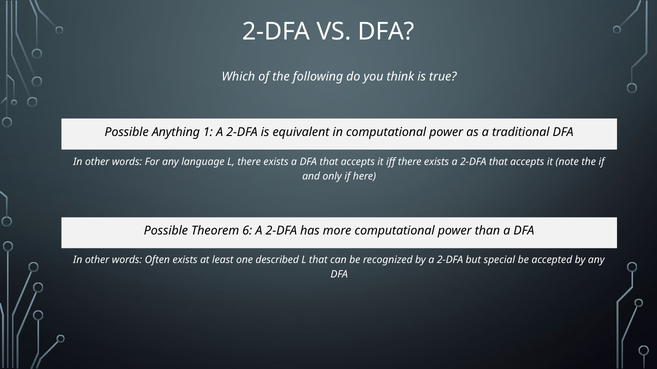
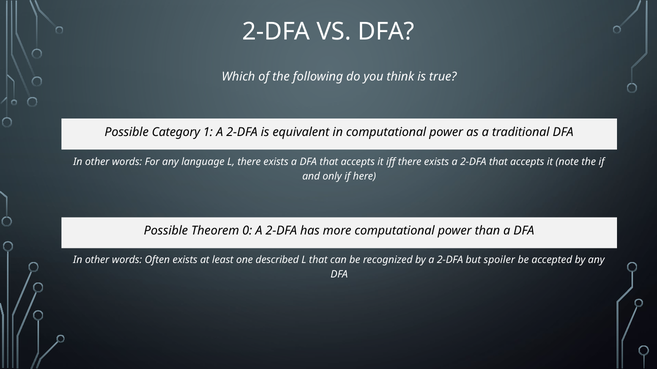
Anything: Anything -> Category (176, 132)
6: 6 -> 0 (247, 231)
special: special -> spoiler (499, 260)
